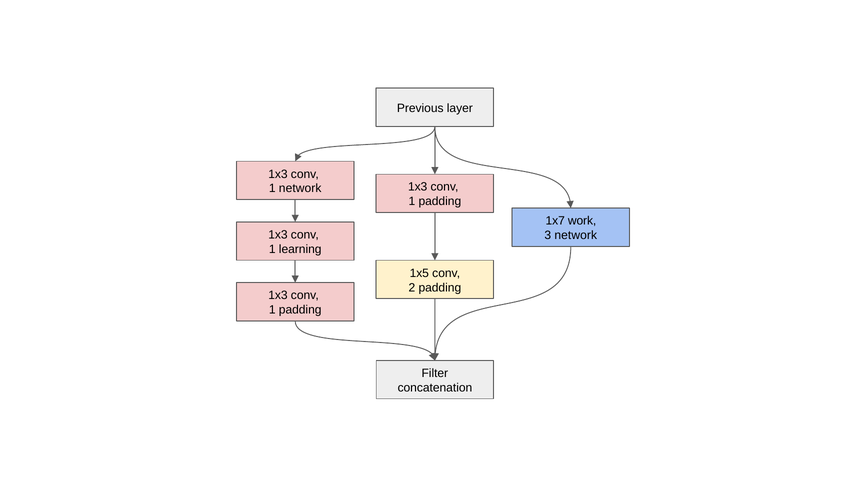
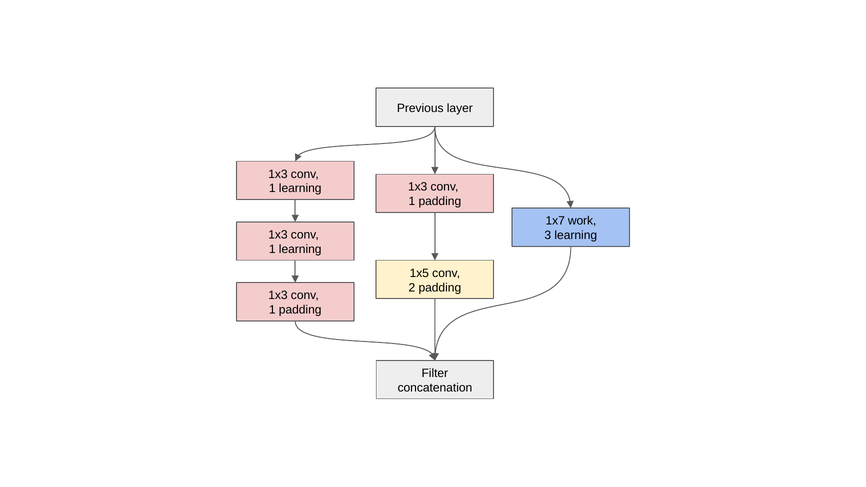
network: network -> learning (300, 189)
3 network: network -> learning (576, 235)
